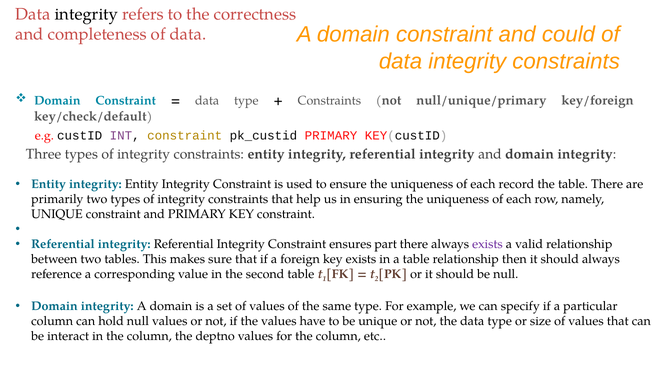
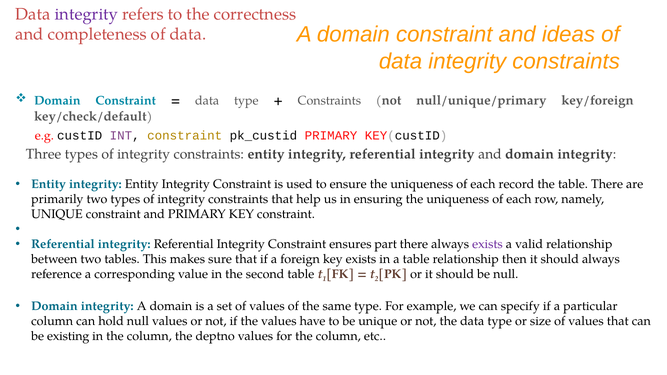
integrity colour: black -> purple (86, 14)
could: could -> ideas (568, 35)
interact: interact -> existing (68, 336)
